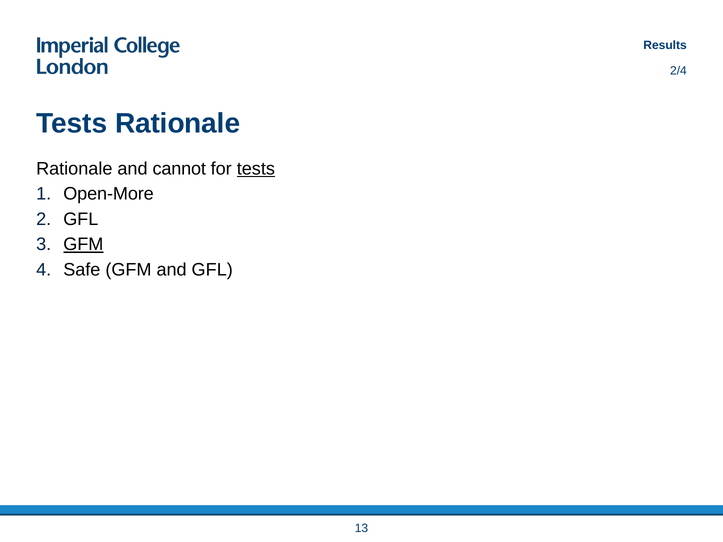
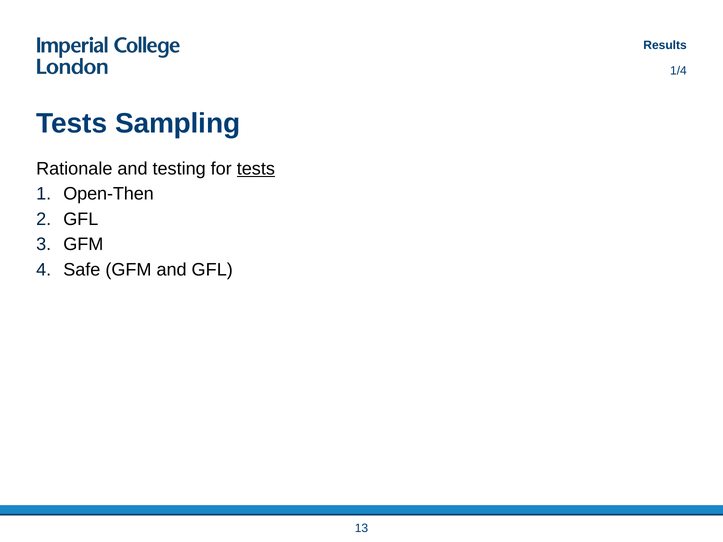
2/4: 2/4 -> 1/4 (678, 71)
Tests Rationale: Rationale -> Sampling (178, 123)
cannot: cannot -> testing (179, 169)
Open-More: Open-More -> Open-Then (109, 194)
GFM underline: present -> none (83, 245)
